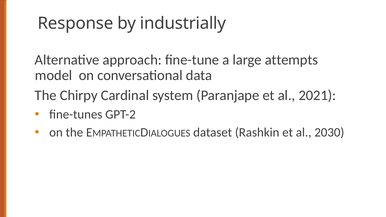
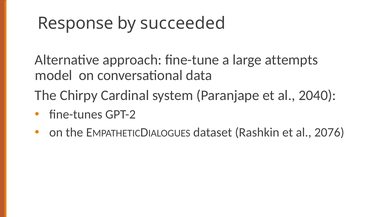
industrially: industrially -> succeeded (183, 23)
2021: 2021 -> 2040 (317, 95)
2030: 2030 -> 2076 (329, 132)
